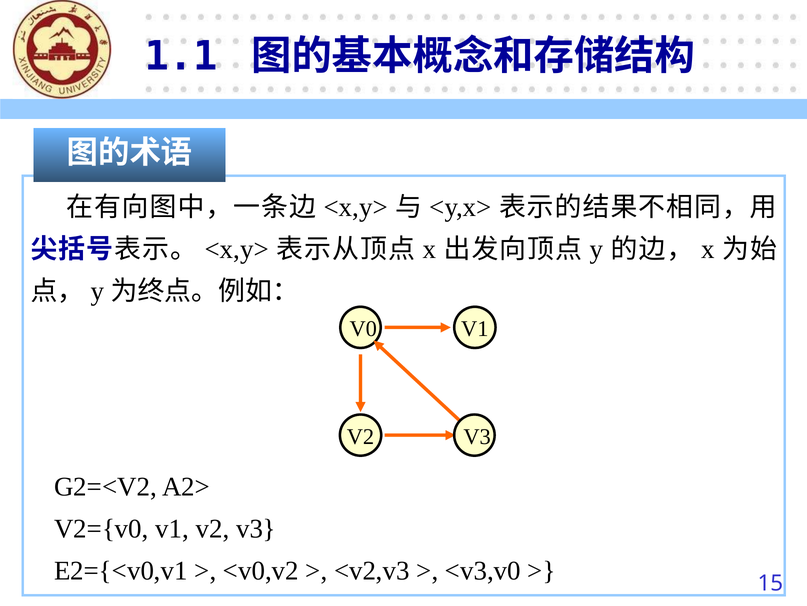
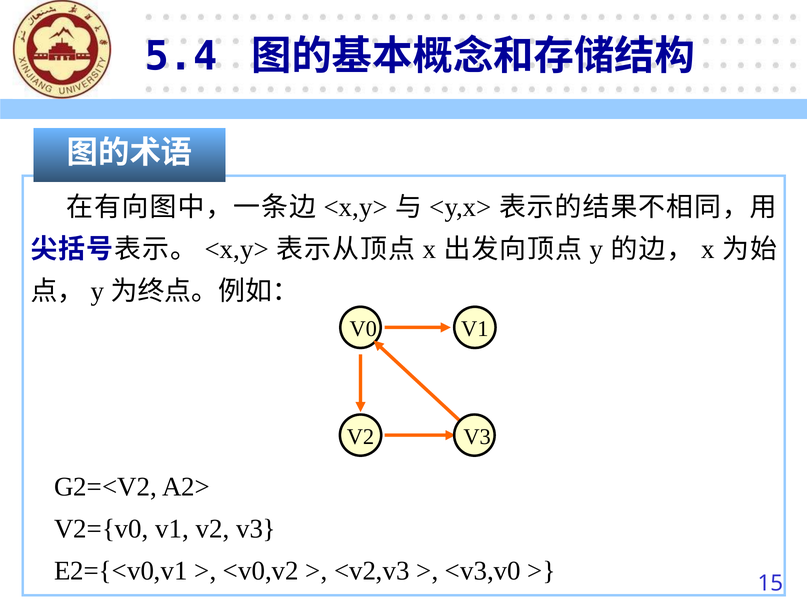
1.1: 1.1 -> 5.4 (181, 56)
